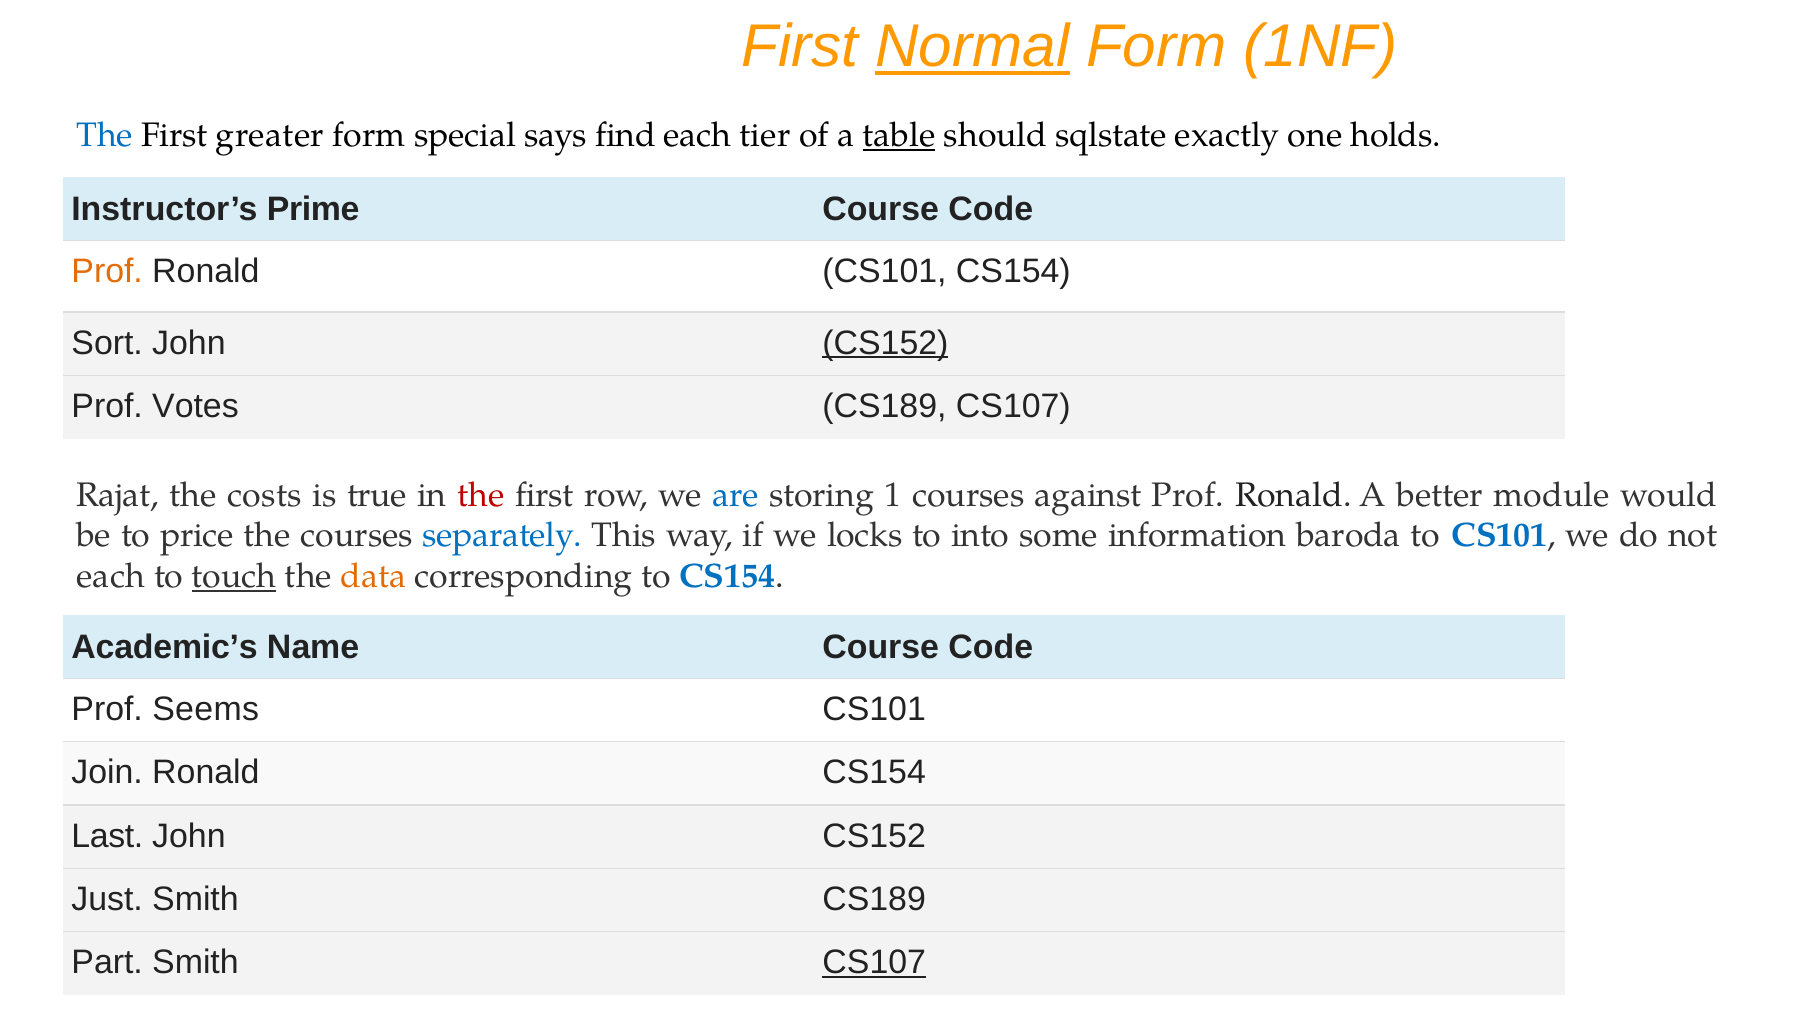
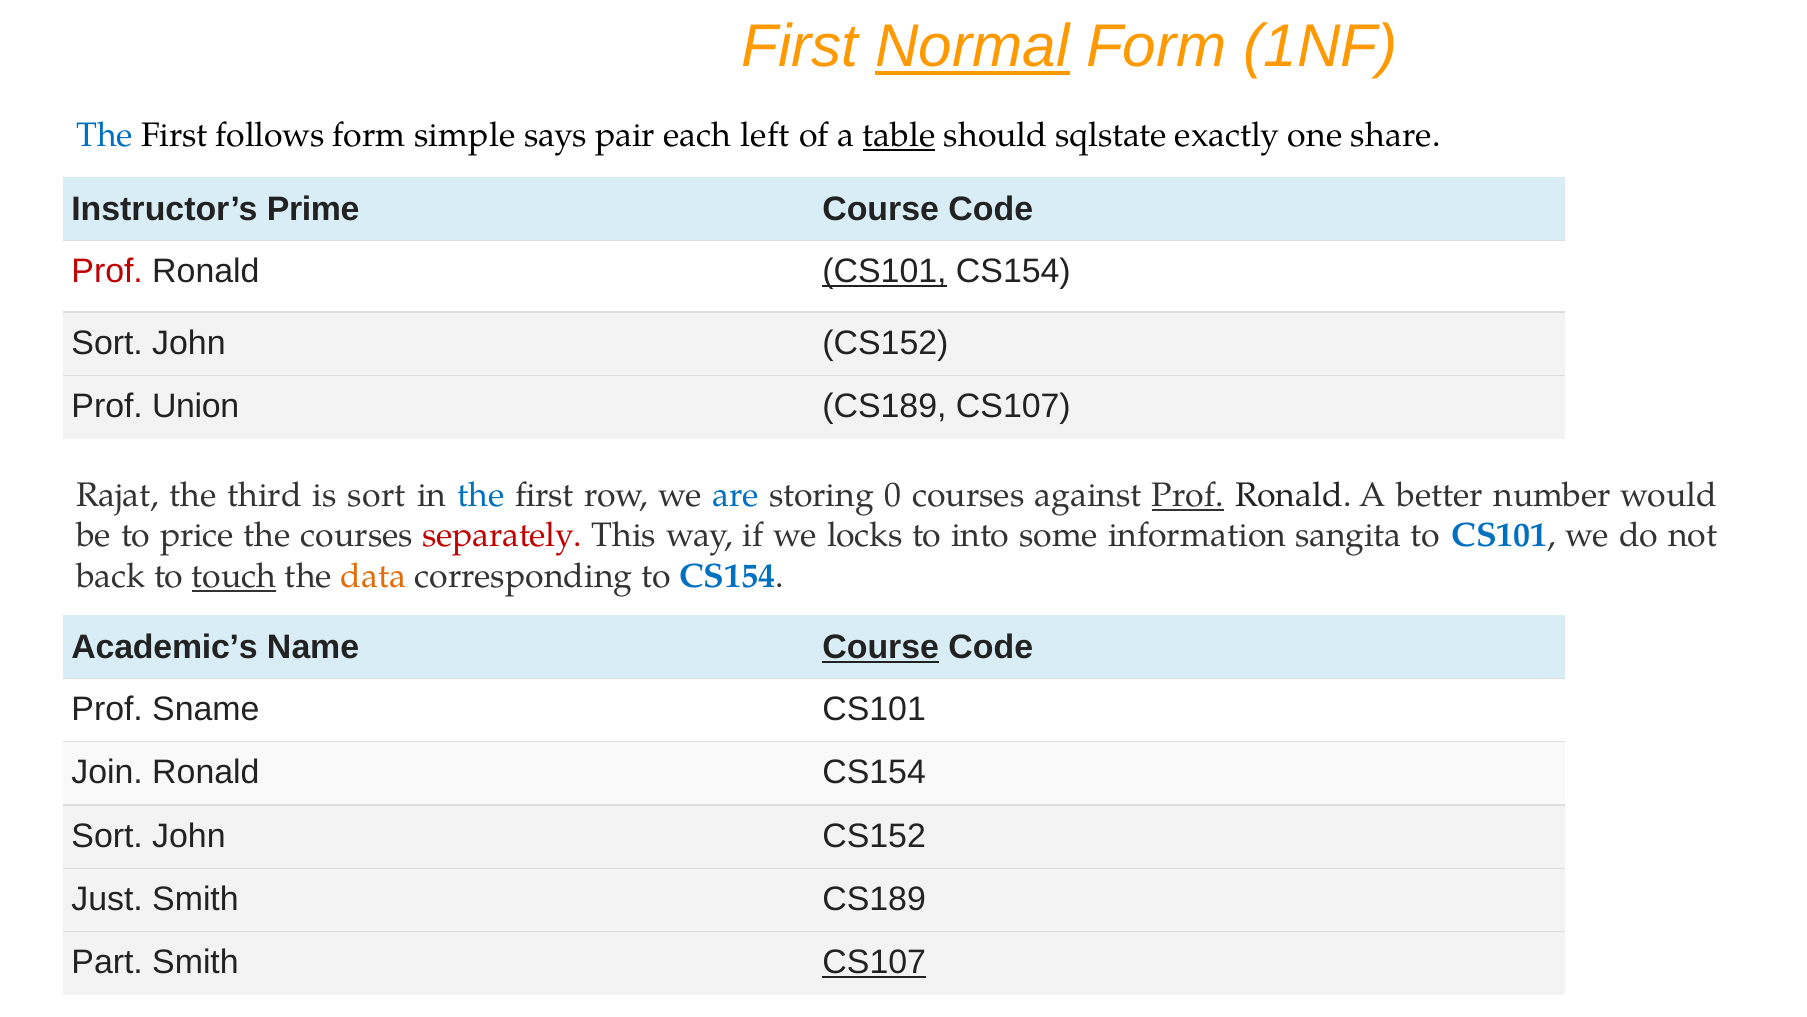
greater: greater -> follows (270, 135)
special: special -> simple (465, 135)
find: find -> pair (626, 135)
tier: tier -> left (765, 135)
holds: holds -> share (1396, 135)
Prof colour: orange -> red (107, 271)
CS101 underline: none -> present (885, 271)
CS152 underline: present -> none (885, 343)
Votes: Votes -> Union (196, 406)
costs: costs -> third (265, 495)
is true: true -> sort (377, 495)
the colour: red -> blue (481, 495)
1: 1 -> 0 (893, 495)
Prof underline: none -> present (1188, 495)
module: module -> number (1552, 495)
separately colour: blue -> red (503, 536)
baroda: baroda -> sangita (1349, 536)
each: each -> back (111, 576)
Course underline: none -> present (881, 647)
Seems: Seems -> Sname (206, 709)
Last: Last -> Sort (107, 835)
